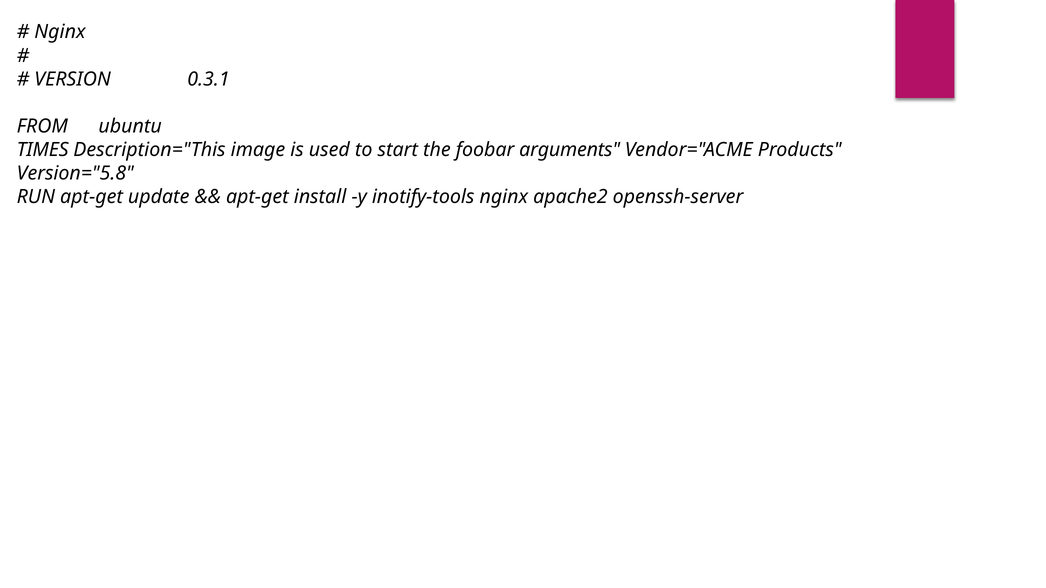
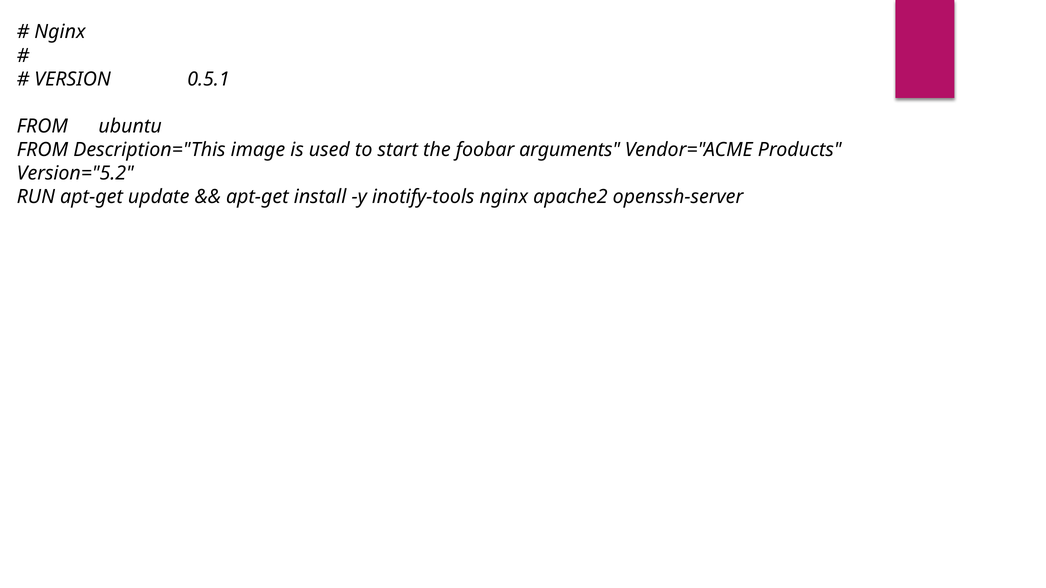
0.3.1: 0.3.1 -> 0.5.1 (208, 79)
TIMES: TIMES -> FROM (42, 150)
Version="5.8: Version="5.8 -> Version="5.2 (75, 173)
